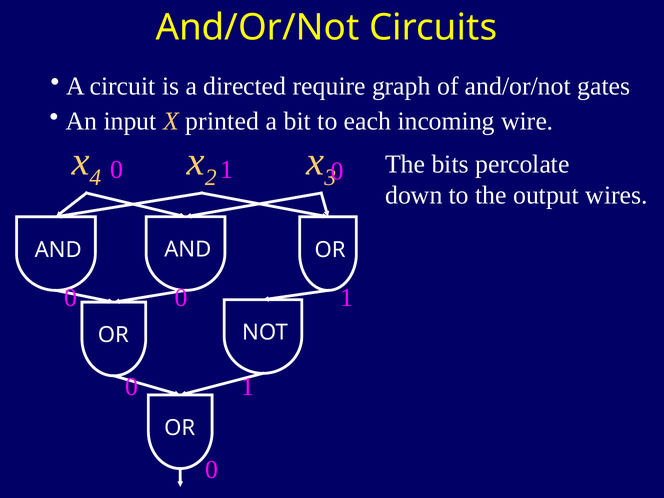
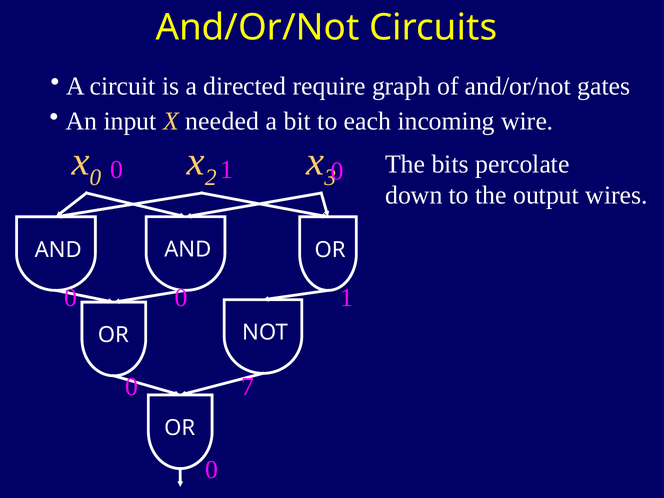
printed: printed -> needed (222, 121)
x 4: 4 -> 0 (95, 177)
1: 1 -> 7 (248, 387)
